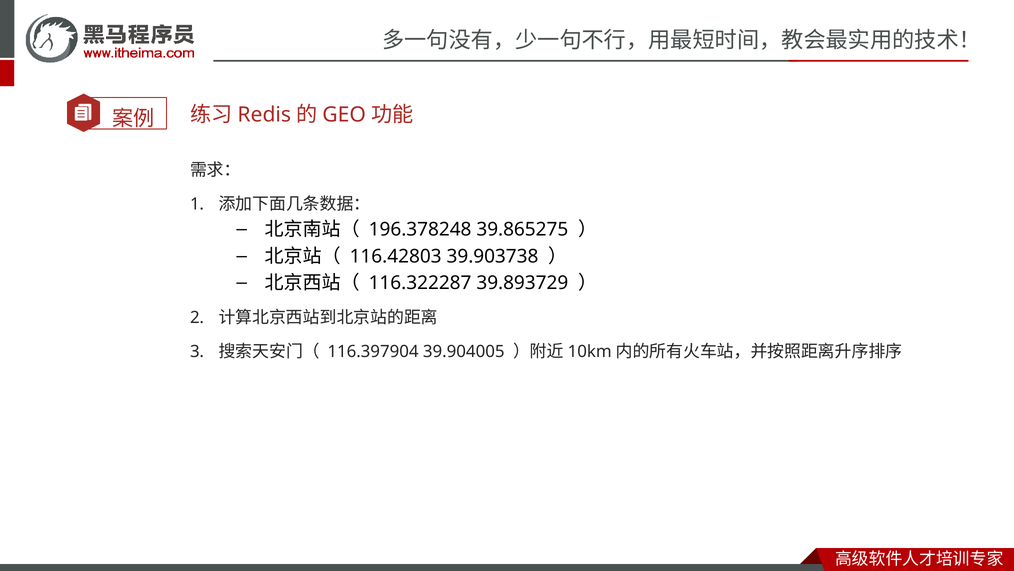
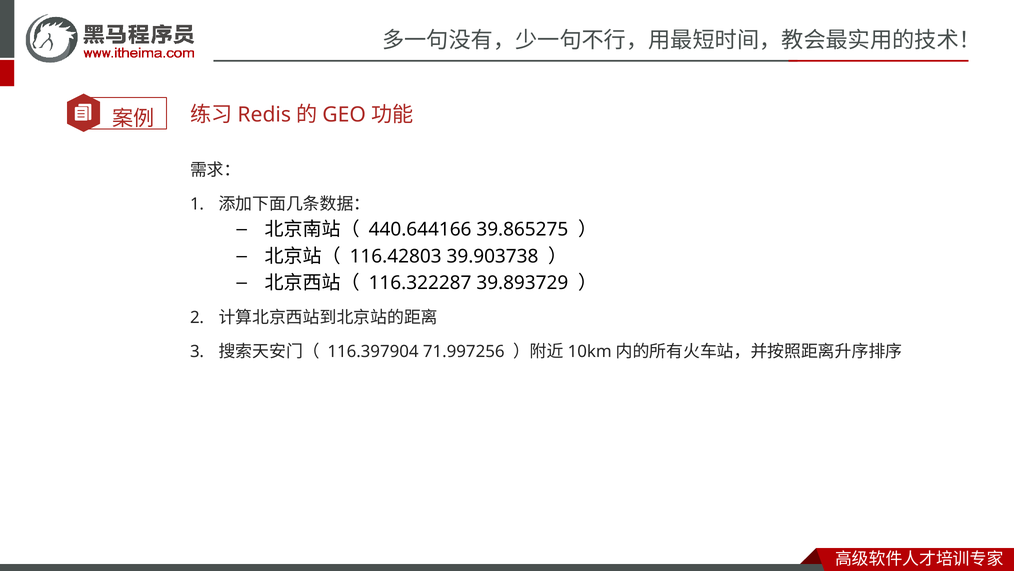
196.378248: 196.378248 -> 440.644166 (420, 229)
39.904005: 39.904005 -> 71.997256 (464, 351)
